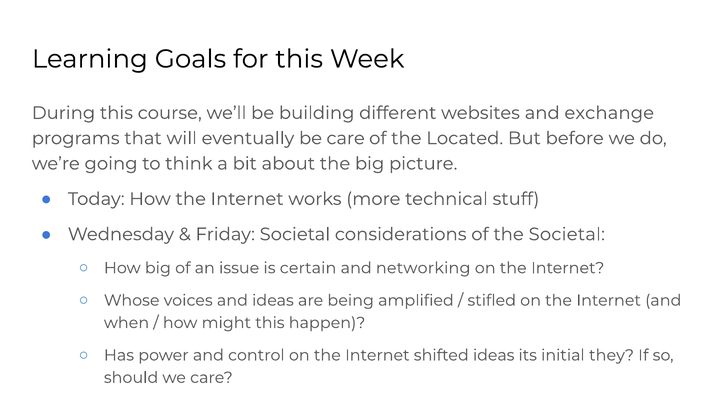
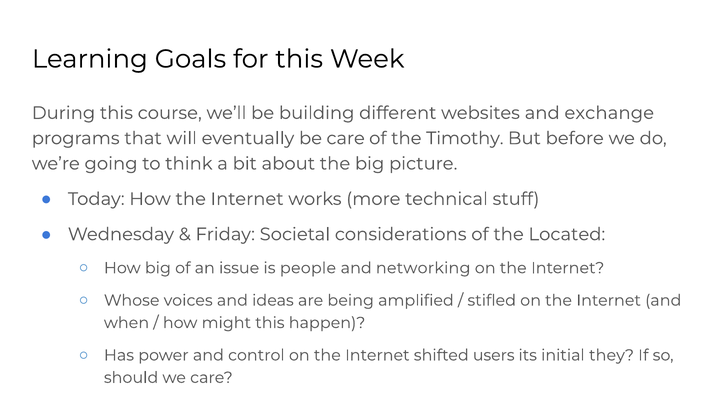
Located: Located -> Timothy (465, 138)
the Societal: Societal -> Located (567, 234)
certain: certain -> people (308, 268)
shifted ideas: ideas -> users (494, 355)
